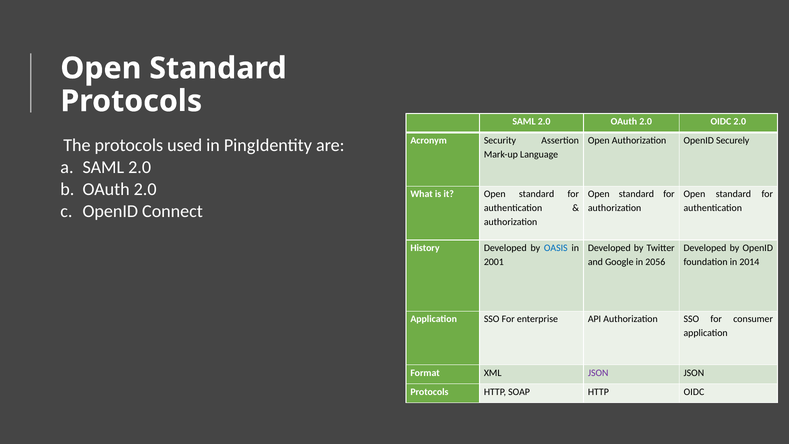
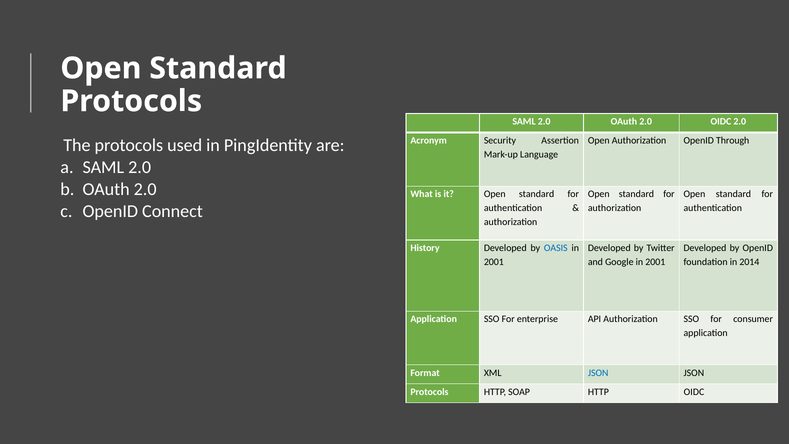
Securely: Securely -> Through (733, 140)
Google in 2056: 2056 -> 2001 (655, 262)
JSON colour: purple -> blue (598, 373)
